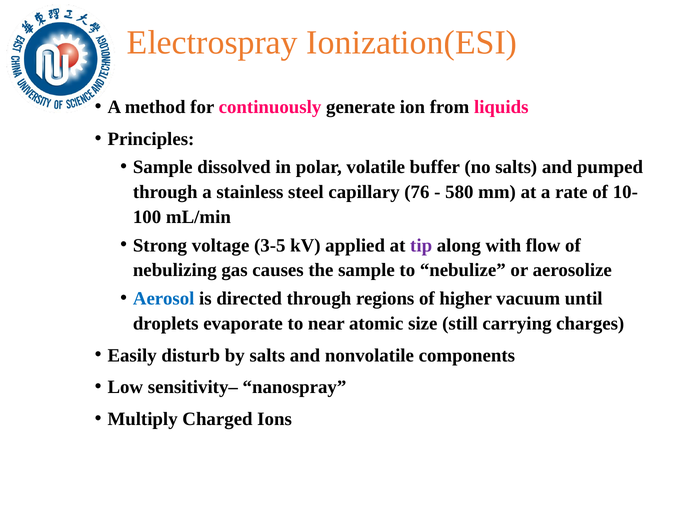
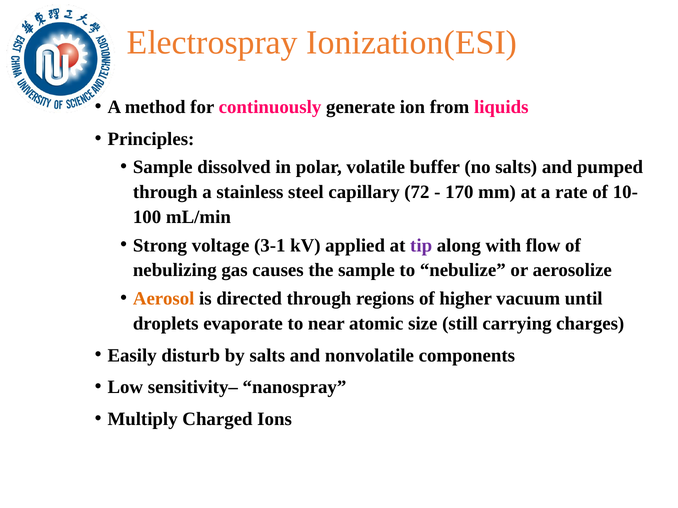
76: 76 -> 72 (417, 192)
580: 580 -> 170 (459, 192)
3-5: 3-5 -> 3-1 (270, 246)
Aerosol colour: blue -> orange (164, 299)
